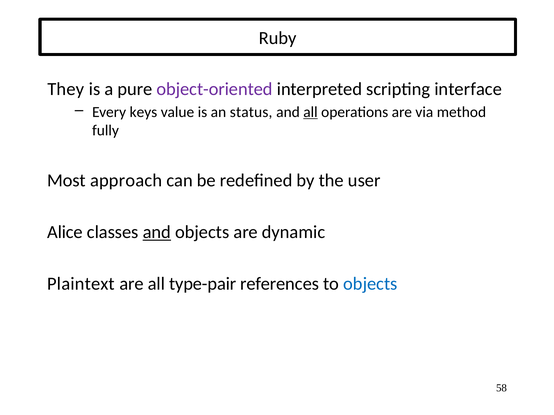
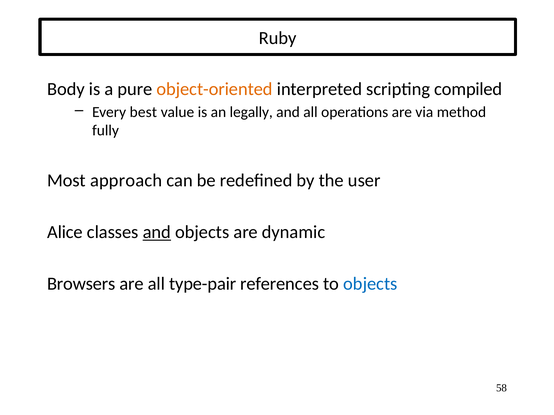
They: They -> Body (66, 89)
object-oriented colour: purple -> orange (215, 89)
interface: interface -> compiled (468, 89)
keys: keys -> best (143, 112)
status: status -> legally (251, 112)
all underline: present -> none (310, 112)
Plaintext: Plaintext -> Browsers (81, 284)
